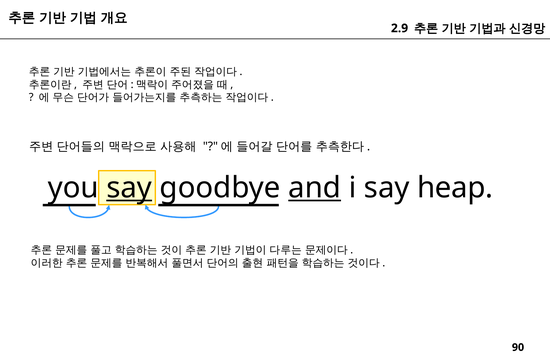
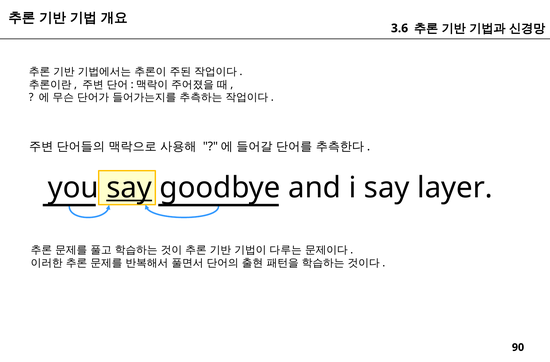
2.9: 2.9 -> 3.6 (400, 28)
and underline: present -> none (315, 187)
heap: heap -> layer (455, 187)
